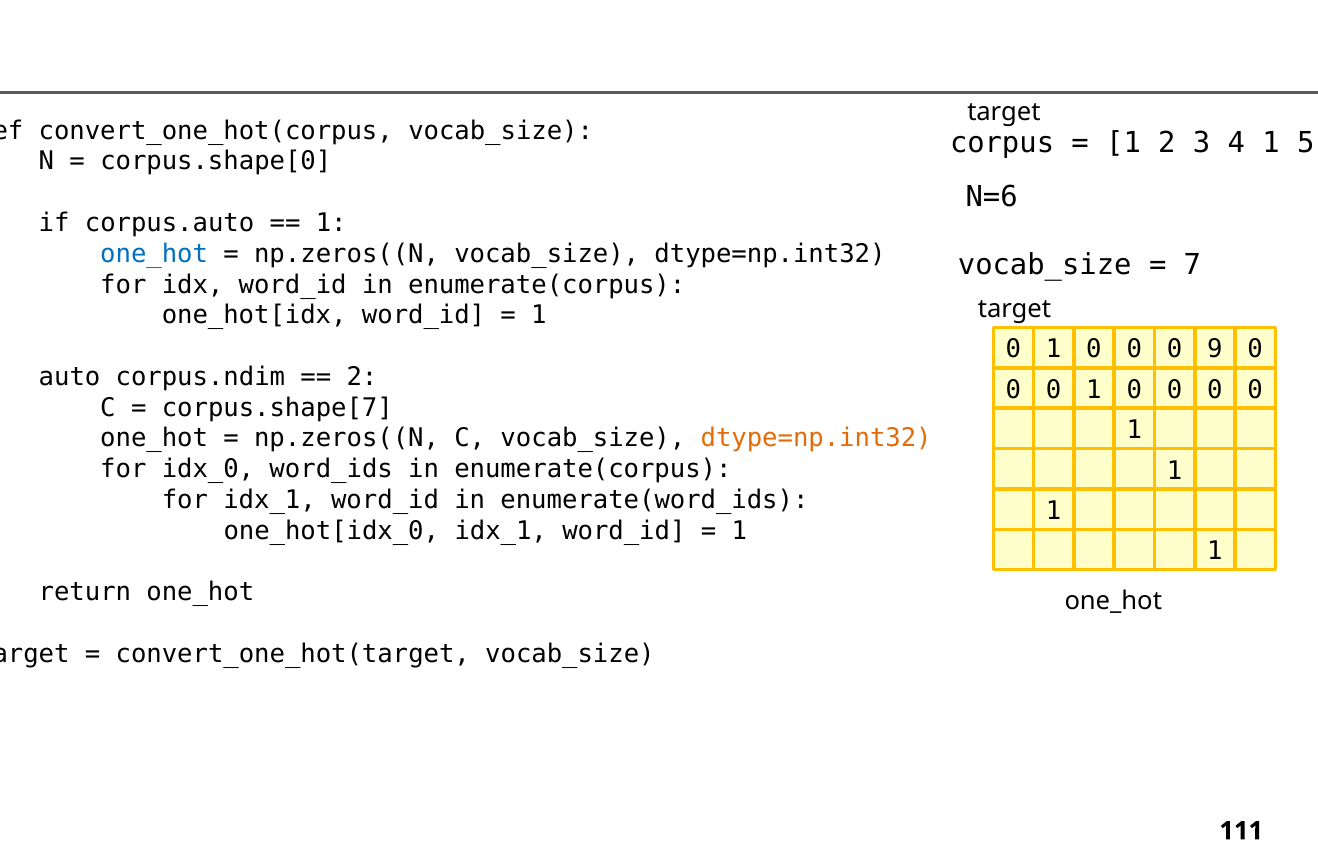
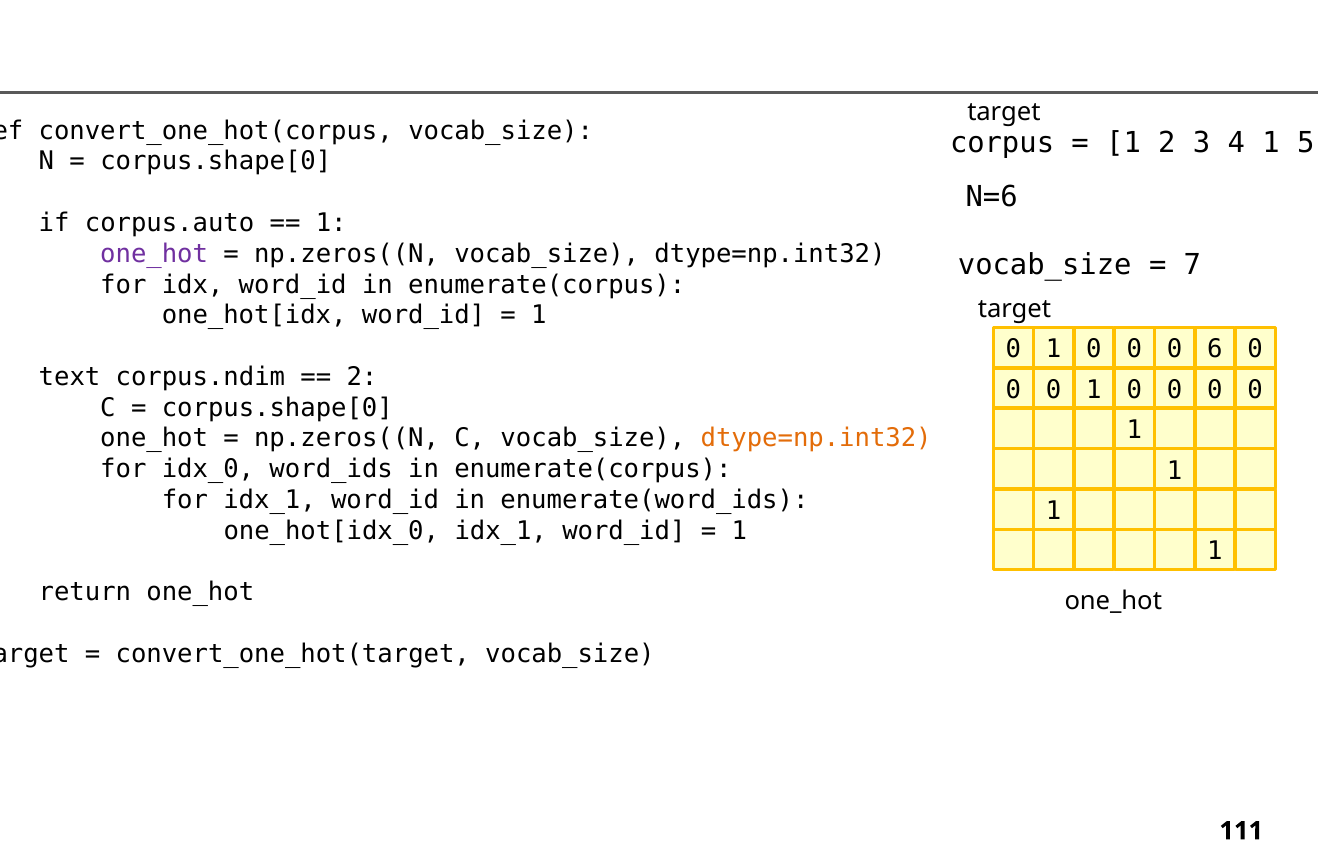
one_hot colour: blue -> purple (154, 254)
9: 9 -> 6 (1215, 349)
auto: auto -> text (70, 377)
corpus.shape[7: corpus.shape[7 -> corpus.shape[0 (277, 408)
